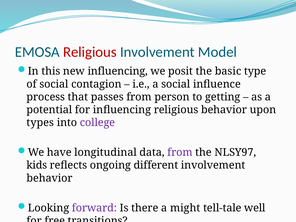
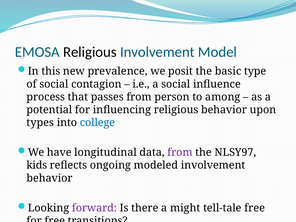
Religious colour: red -> black (90, 52)
new influencing: influencing -> prevalence (118, 71)
getting: getting -> among (223, 97)
college colour: purple -> blue (97, 123)
different: different -> modeled (156, 165)
tell-tale well: well -> free (255, 208)
